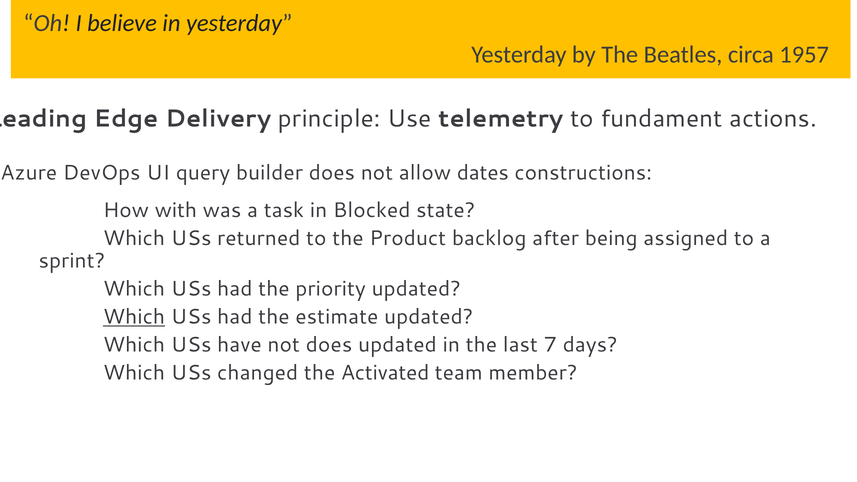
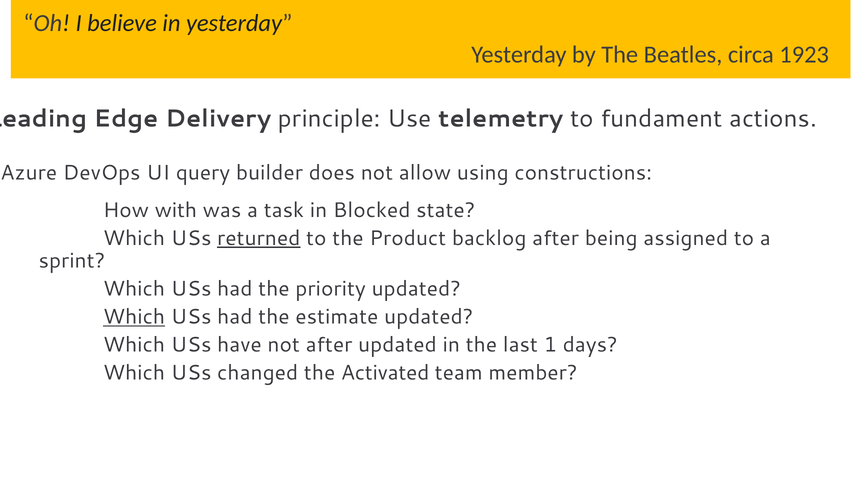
1957: 1957 -> 1923 (804, 55)
dates: dates -> using (483, 173)
returned underline: none -> present (259, 238)
not does: does -> after (329, 345)
7: 7 -> 1 (550, 345)
